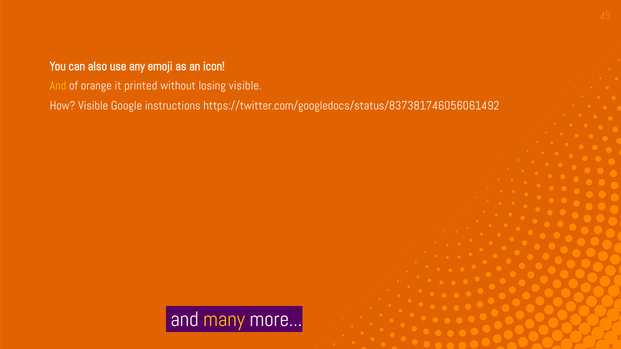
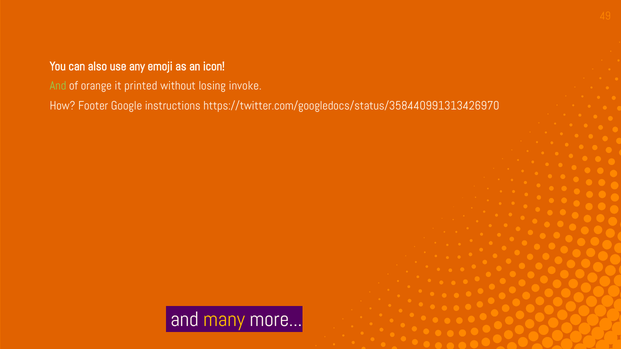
And colour: yellow -> light green (58, 86)
losing visible: visible -> invoke (245, 86)
How Visible: Visible -> Footer (93, 106)
https://twitter.com/googledocs/status/837381746056061492: https://twitter.com/googledocs/status/837381746056061492 -> https://twitter.com/googledocs/status/358440991313426970 (351, 106)
